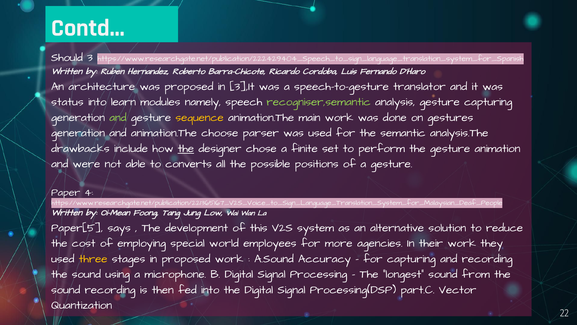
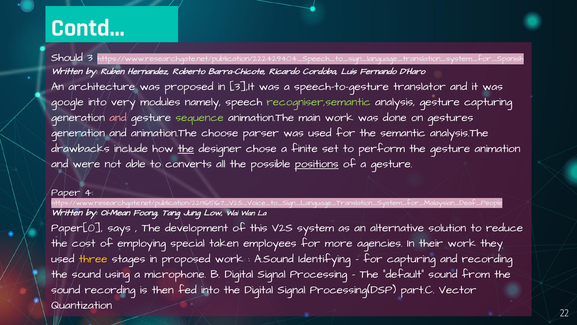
status: status -> google (67, 102)
learn: learn -> very (123, 102)
and colour: light green -> pink (118, 117)
sequence colour: yellow -> light green (200, 117)
positions underline: none -> present (317, 164)
Paper[5: Paper[5 -> Paper[0 (77, 227)
world: world -> taken (224, 243)
Accuracy: Accuracy -> Identifying (324, 258)
longest: longest -> default (403, 274)
